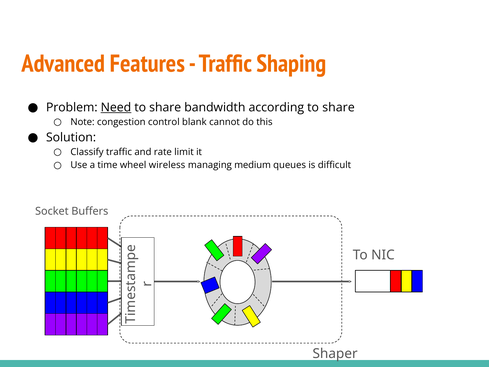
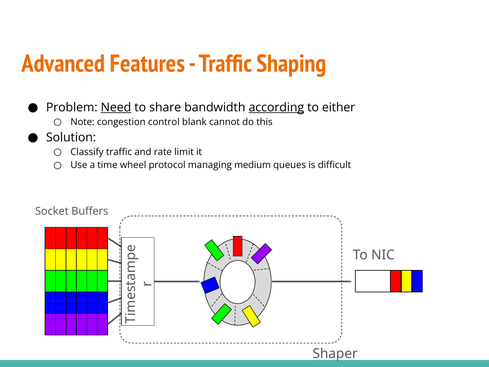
according underline: none -> present (276, 107)
share: share -> either (339, 107)
wireless: wireless -> protocol (167, 165)
